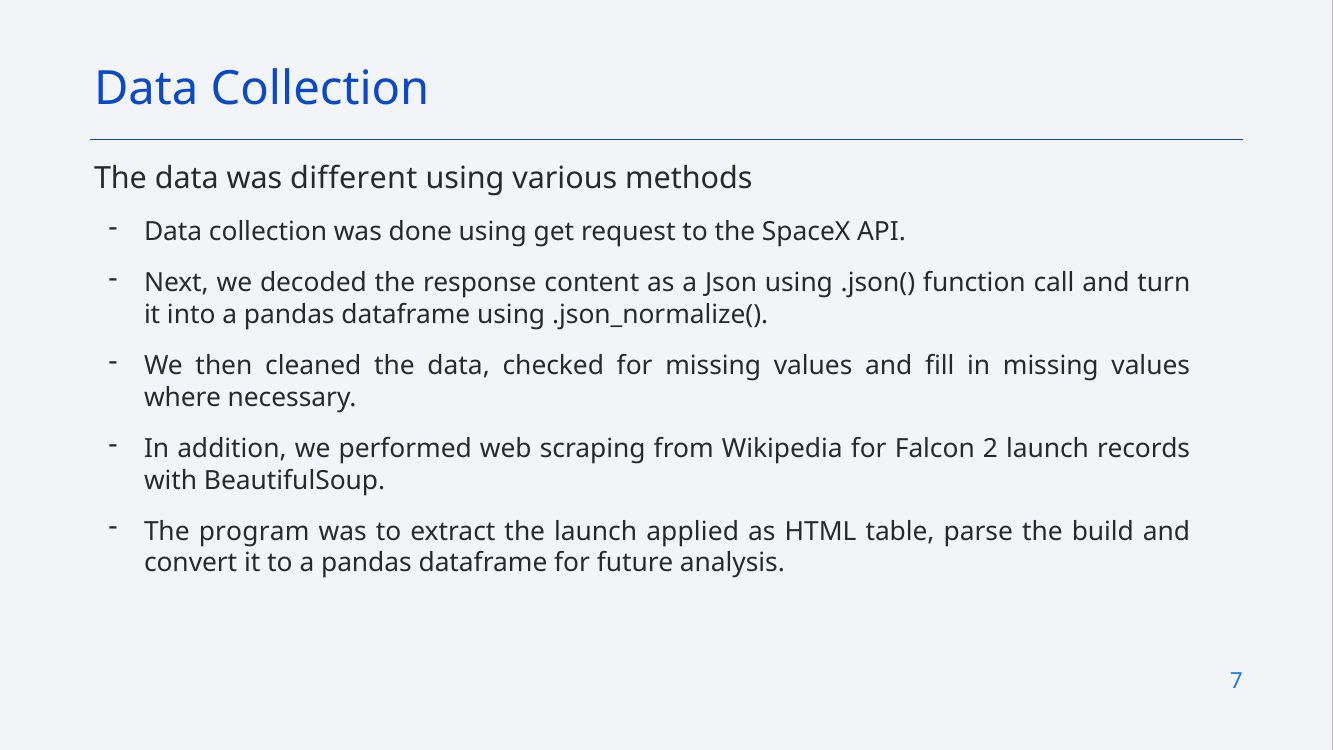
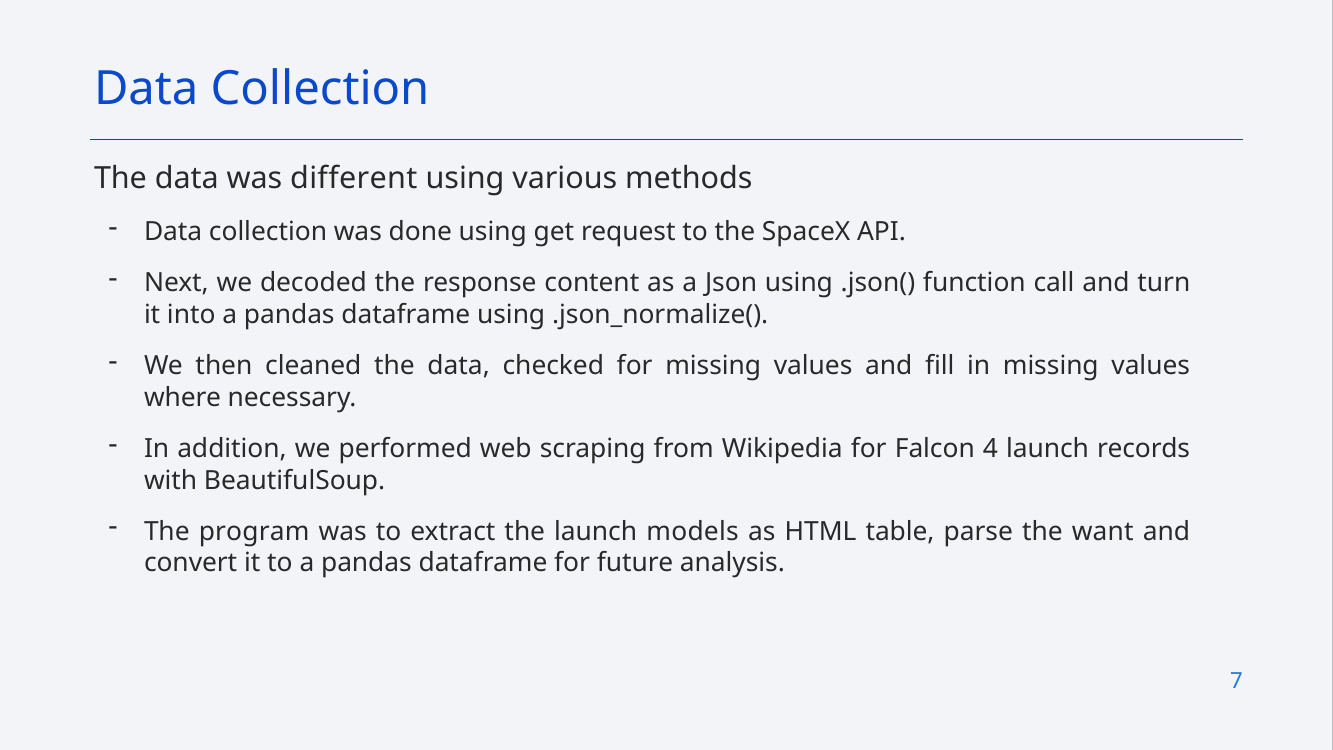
2: 2 -> 4 (990, 449)
applied: applied -> models (693, 531)
build: build -> want (1103, 531)
